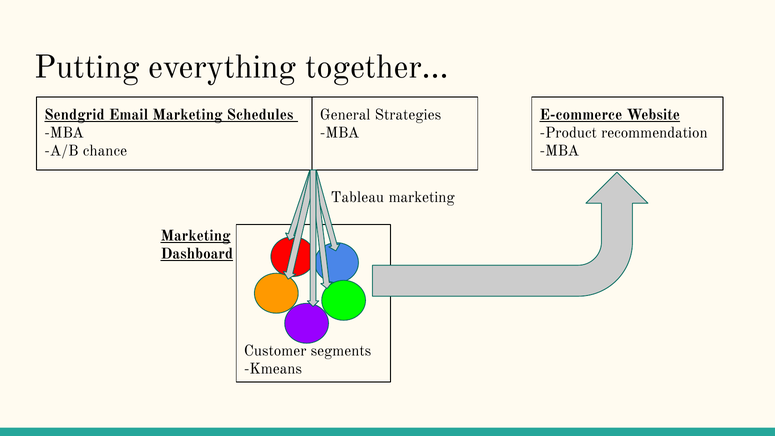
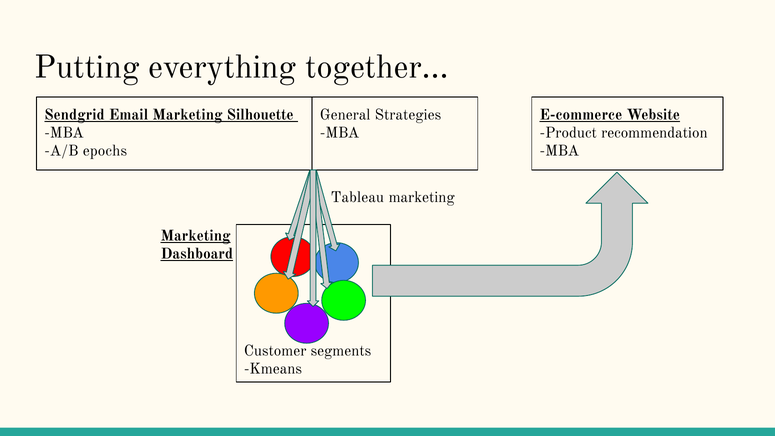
Schedules: Schedules -> Silhouette (260, 115)
chance: chance -> epochs (105, 151)
